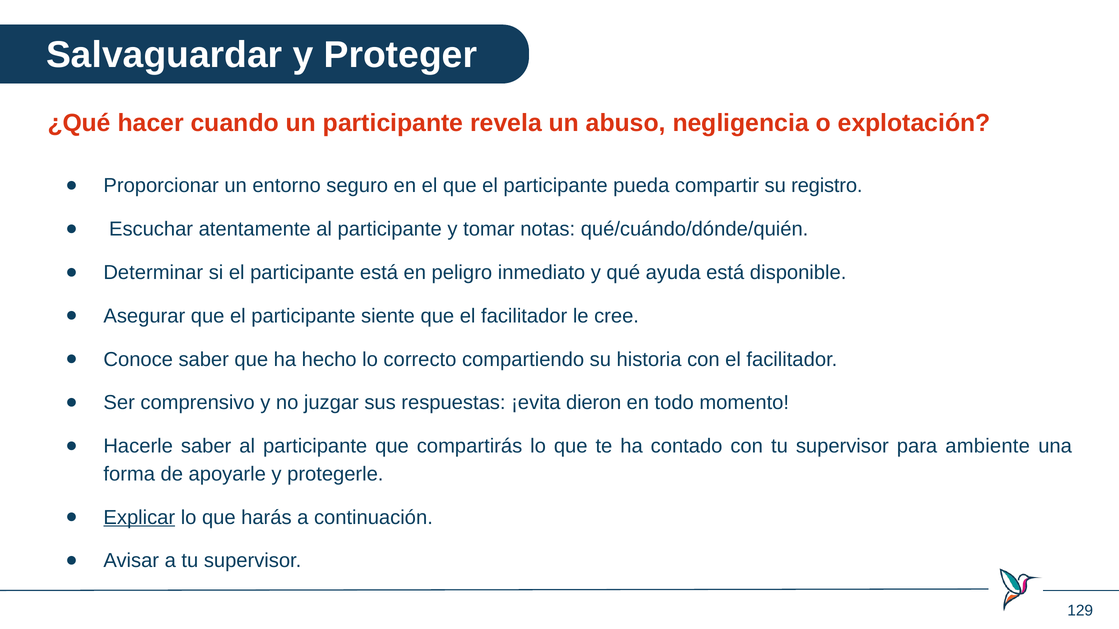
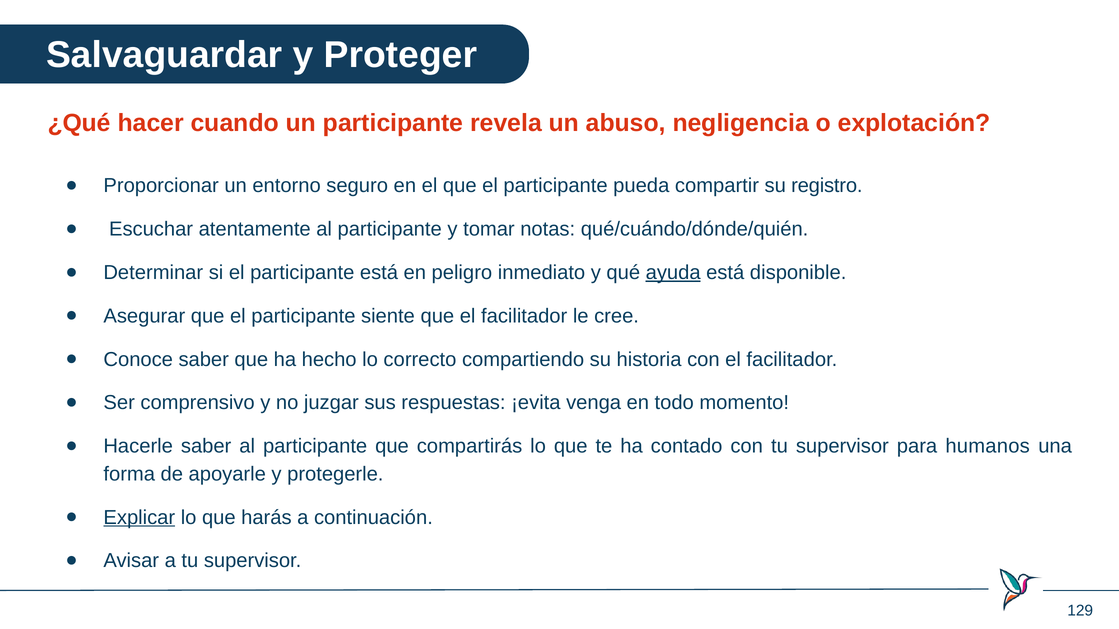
ayuda underline: none -> present (673, 273)
dieron: dieron -> venga (594, 403)
ambiente: ambiente -> humanos (988, 446)
